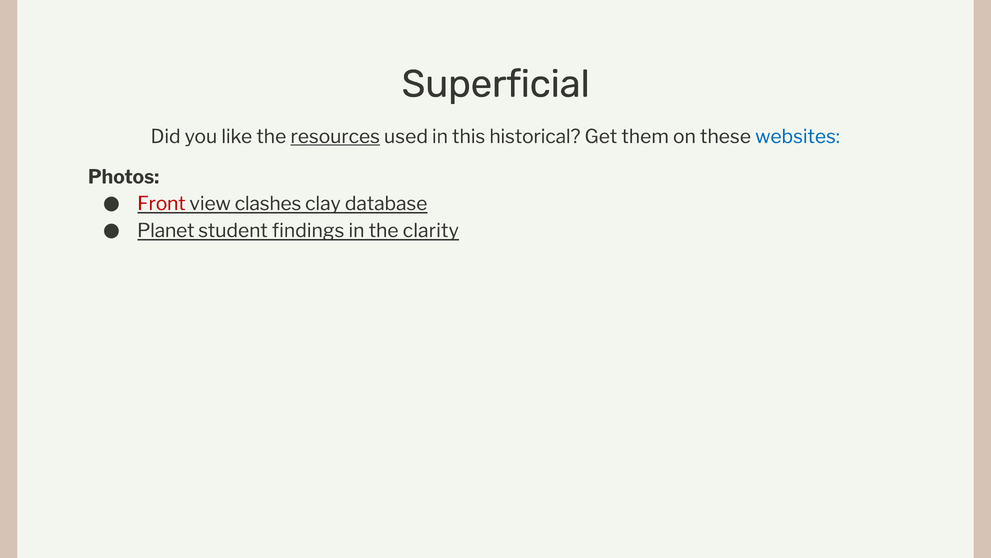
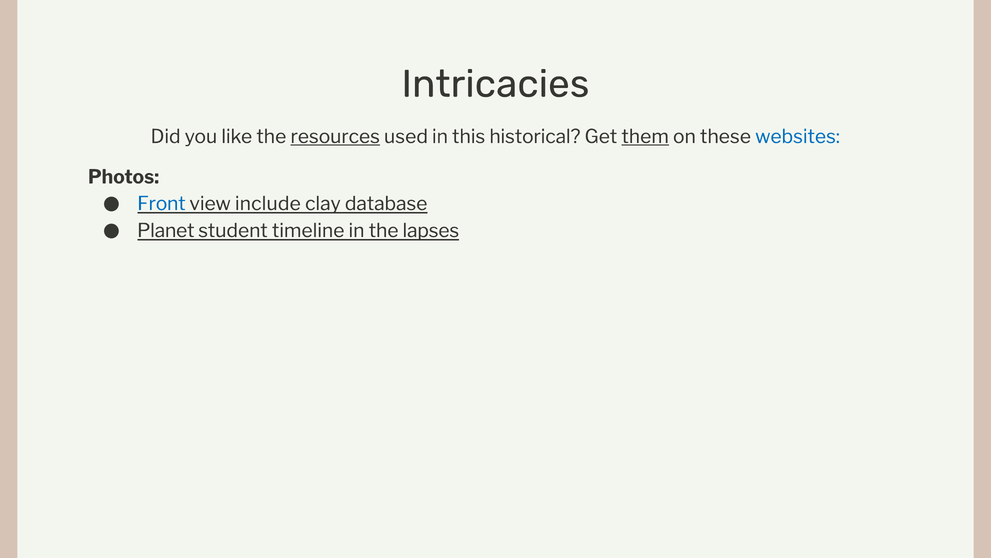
Superficial: Superficial -> Intricacies (495, 84)
them underline: none -> present (645, 137)
Front colour: red -> blue (161, 204)
clashes: clashes -> include (268, 204)
findings: findings -> timeline (308, 231)
clarity: clarity -> lapses (431, 231)
